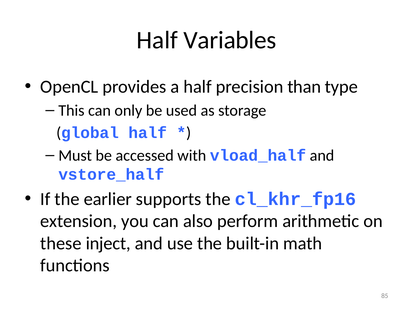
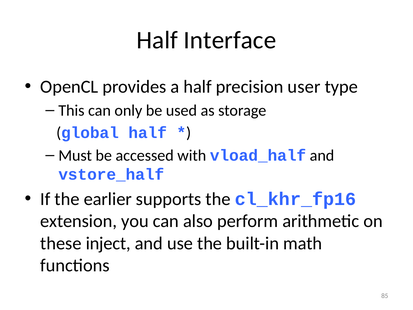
Variables: Variables -> Interface (230, 40)
than: than -> user (304, 87)
